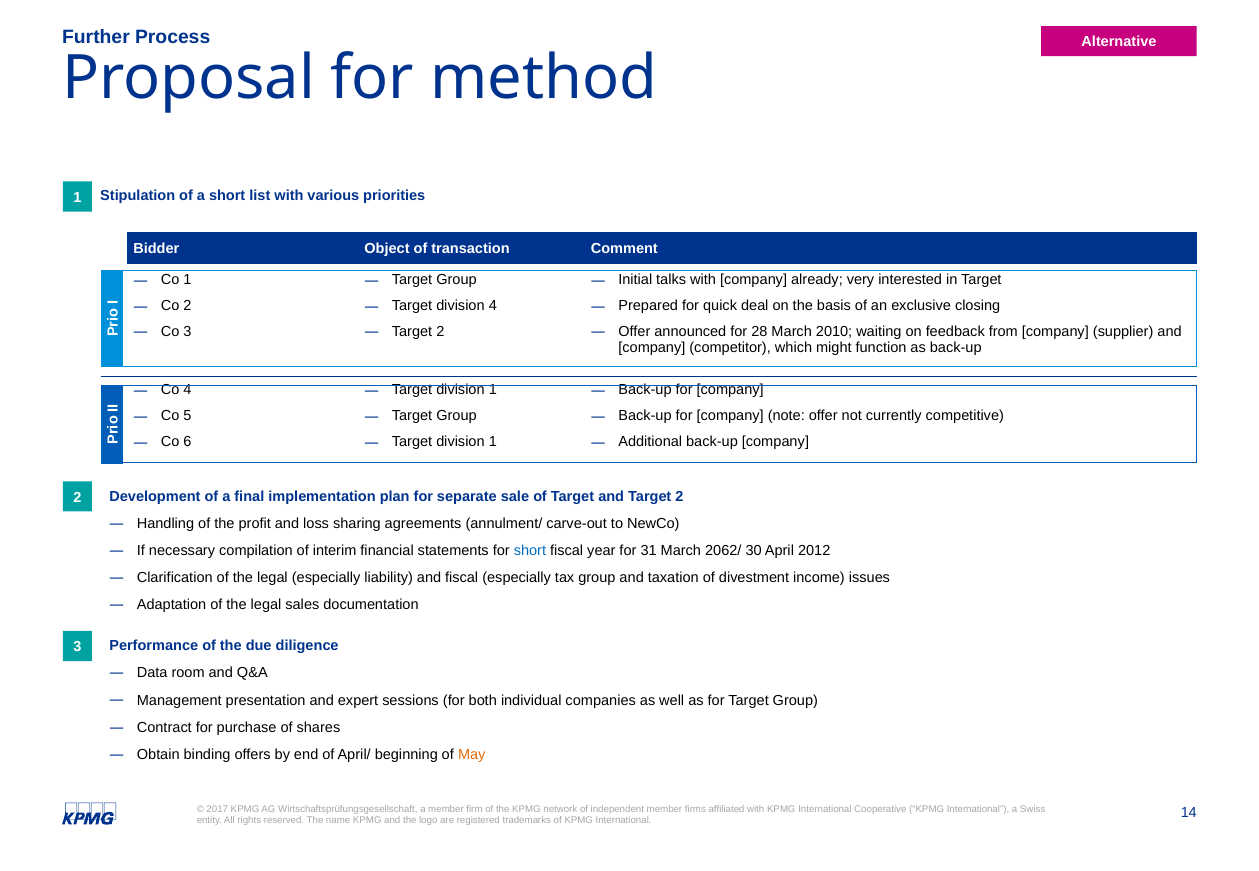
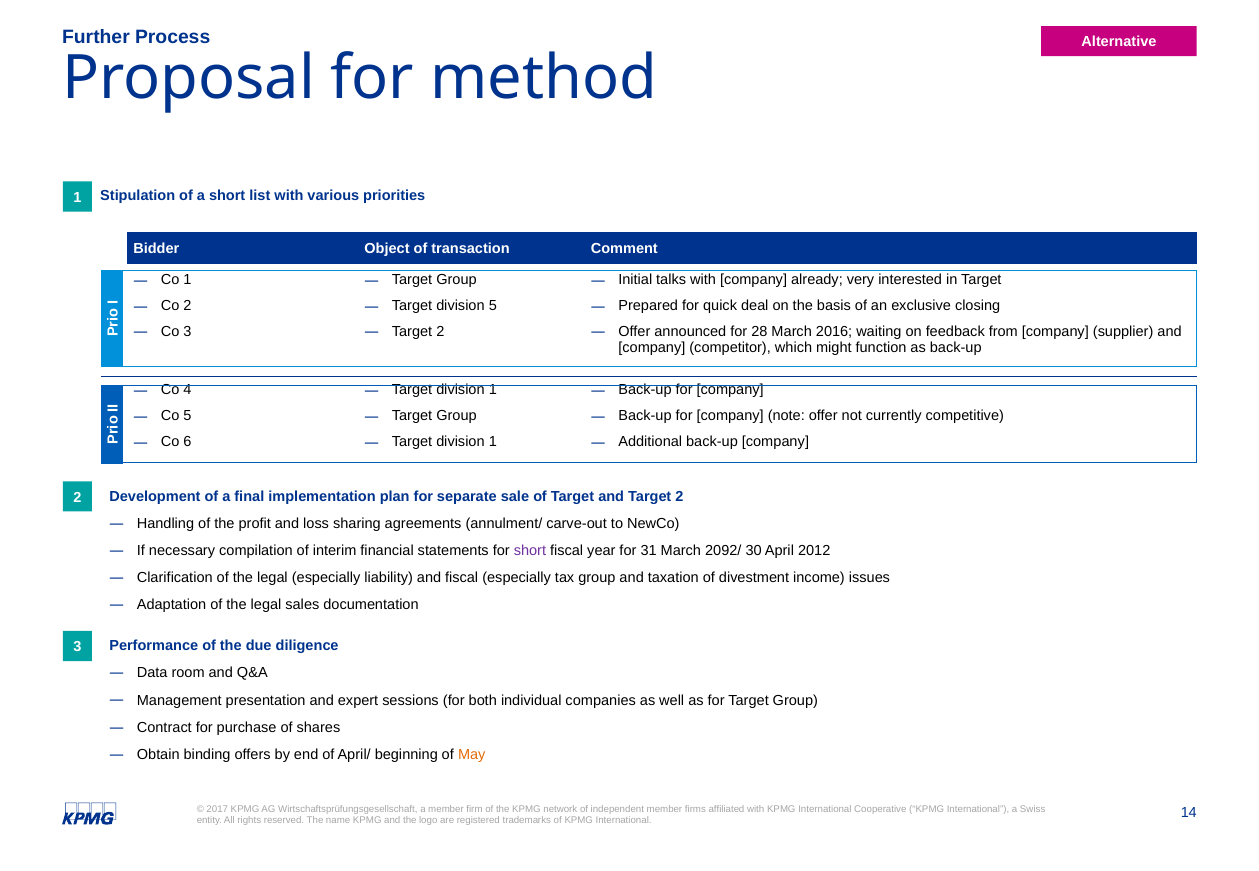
division 4: 4 -> 5 (493, 306)
2010: 2010 -> 2016 (834, 332)
short colour: blue -> purple (530, 551)
2062/: 2062/ -> 2092/ (723, 551)
